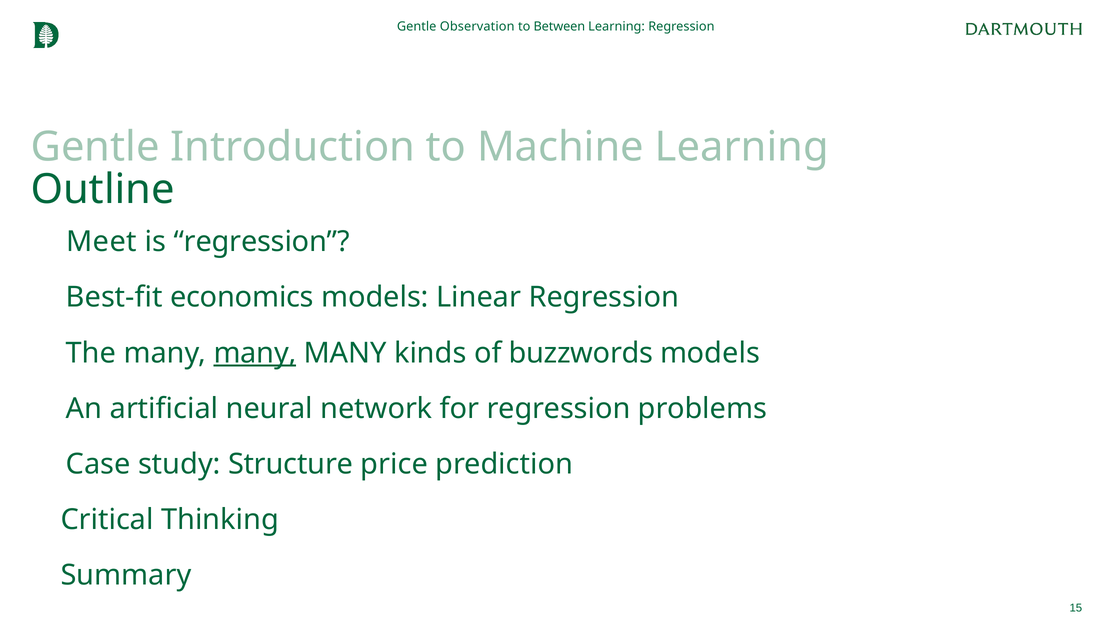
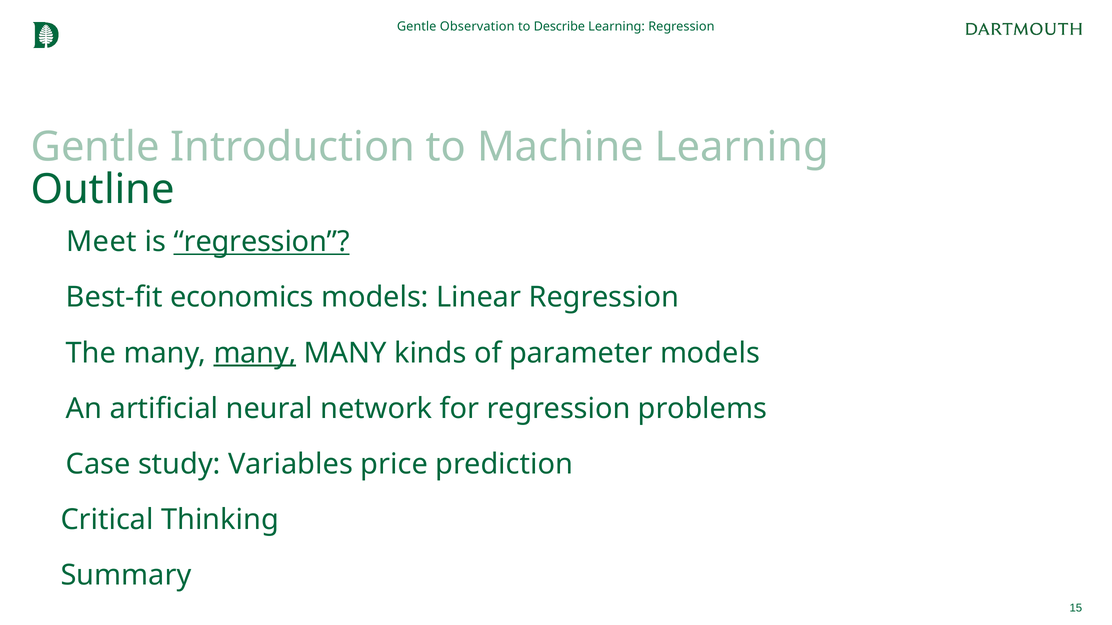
Between: Between -> Describe (559, 27)
regression underline: none -> present (262, 242)
buzzwords: buzzwords -> parameter (581, 353)
Structure: Structure -> Variables (290, 464)
